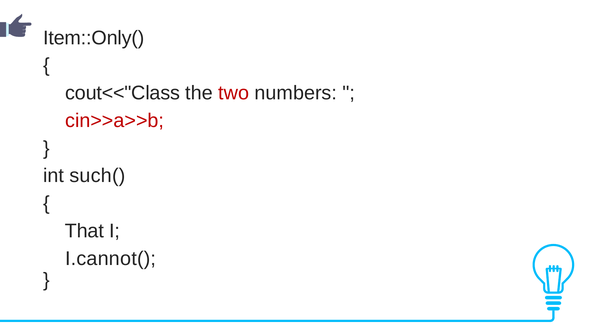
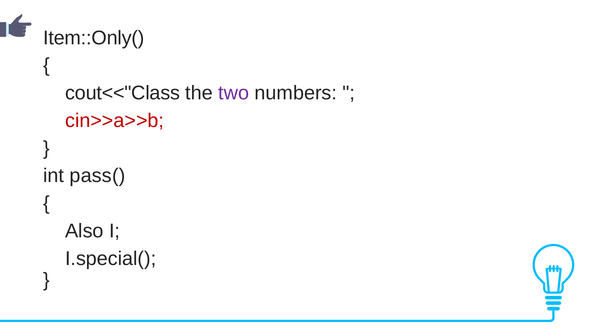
two colour: red -> purple (234, 93)
such(: such( -> pass( (97, 176)
That: That -> Also (84, 231)
I.cannot(: I.cannot( -> I.special( (111, 258)
